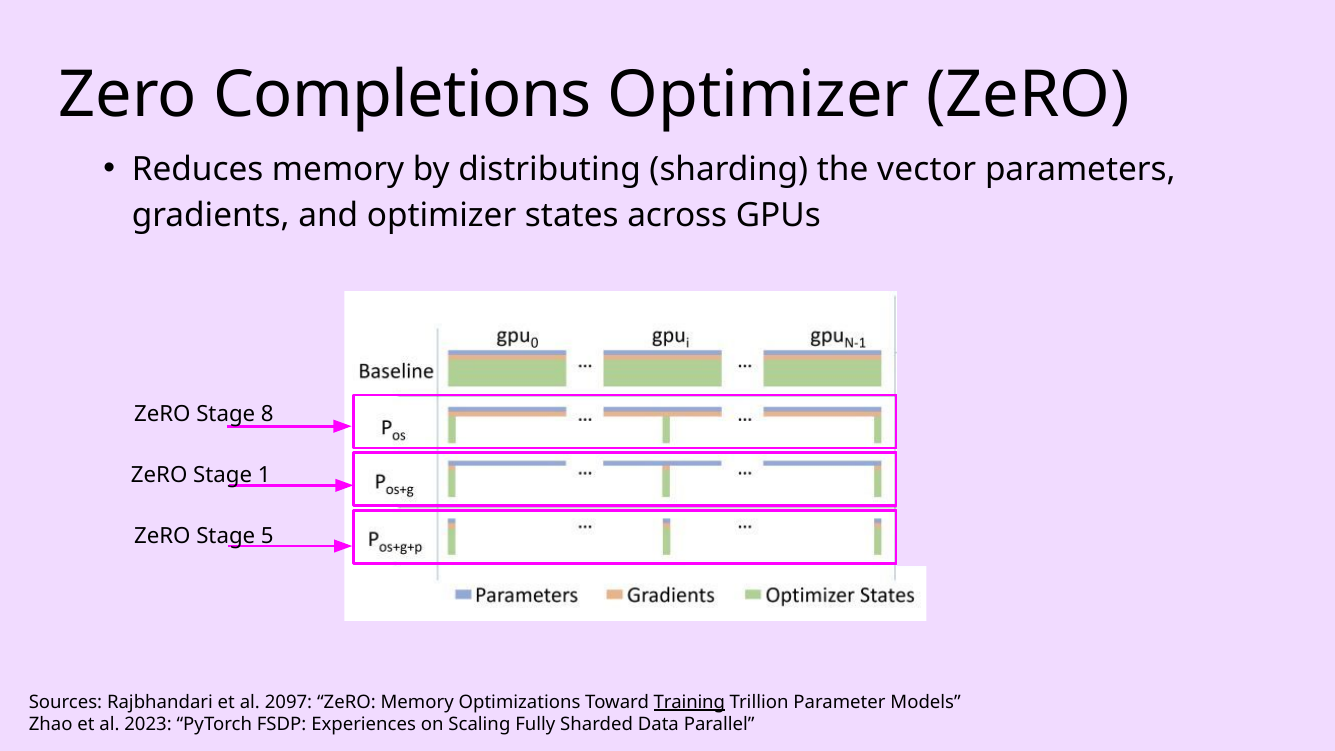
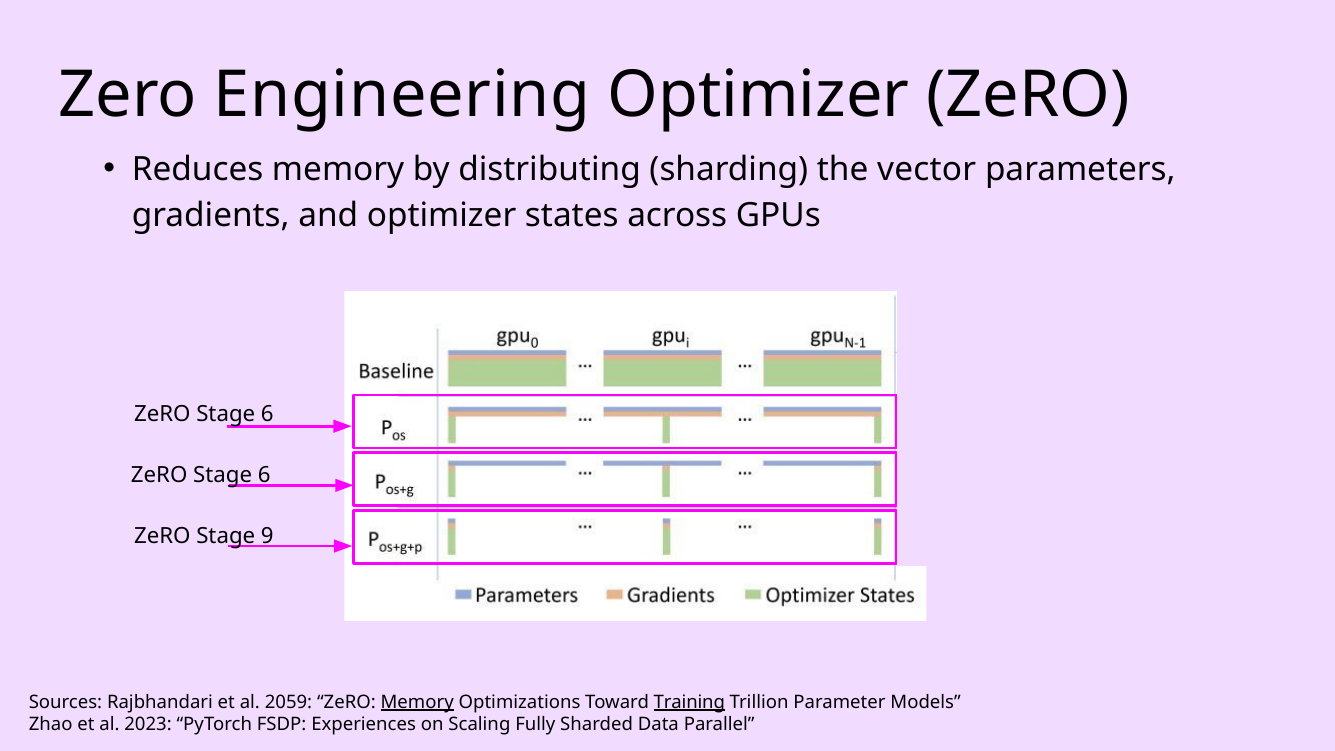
Completions: Completions -> Engineering (402, 95)
8: 8 -> 6 (267, 414)
1: 1 -> 6 (264, 475)
5: 5 -> 9 (267, 537)
2097: 2097 -> 2059 (288, 702)
Memory underline: none -> present (417, 702)
